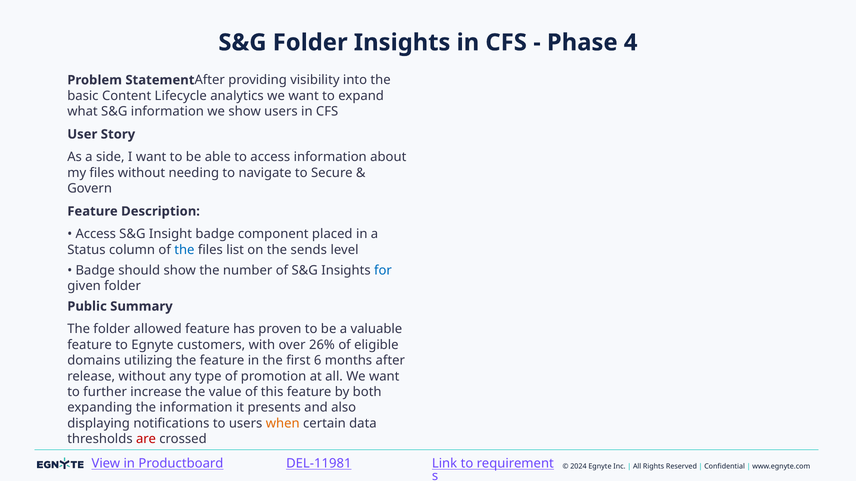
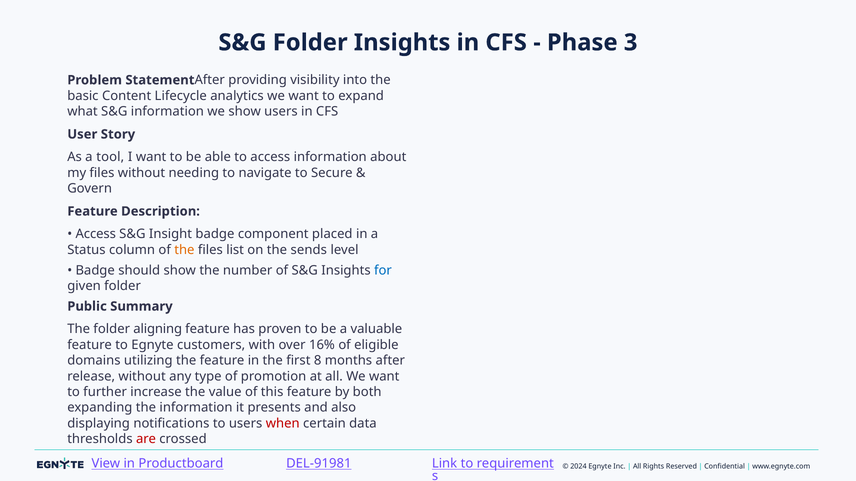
4: 4 -> 3 (631, 43)
side: side -> tool (110, 157)
the colour: blue -> orange (184, 250)
allowed: allowed -> aligning (158, 330)
26%: 26% -> 16% (322, 345)
6: 6 -> 8 (318, 361)
when colour: orange -> red (283, 424)
DEL-11981: DEL-11981 -> DEL-91981 (319, 464)
